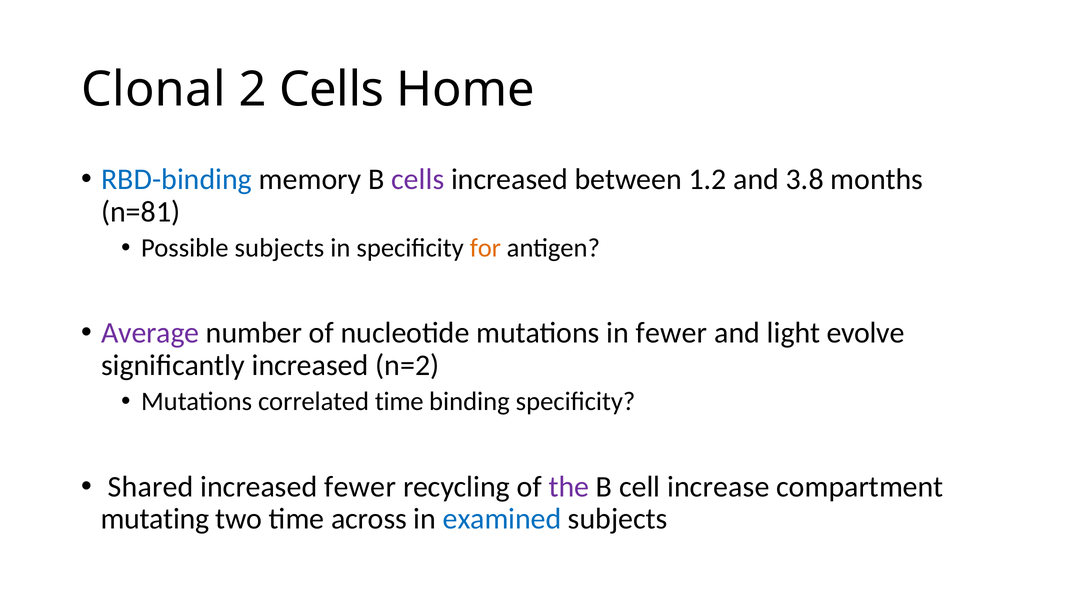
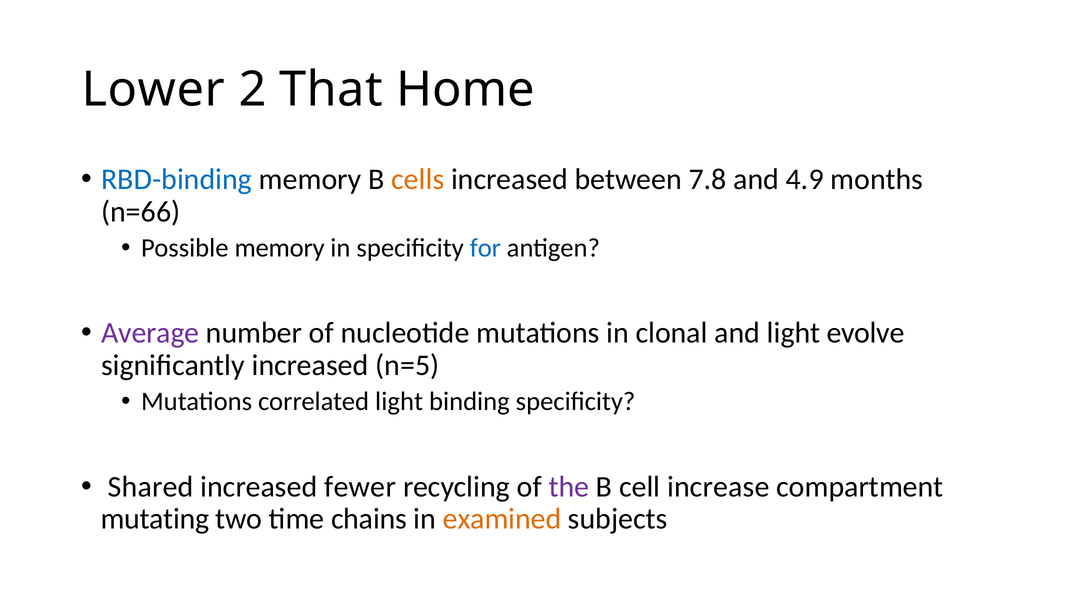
Clonal: Clonal -> Lower (153, 89)
2 Cells: Cells -> That (331, 89)
cells colour: purple -> orange (418, 179)
1.2: 1.2 -> 7.8 (707, 179)
3.8: 3.8 -> 4.9 (805, 179)
n=81: n=81 -> n=66 (141, 212)
Possible subjects: subjects -> memory (280, 248)
for colour: orange -> blue (485, 248)
in fewer: fewer -> clonal (672, 333)
n=2: n=2 -> n=5 (407, 365)
correlated time: time -> light (399, 402)
across: across -> chains (369, 519)
examined colour: blue -> orange (502, 519)
